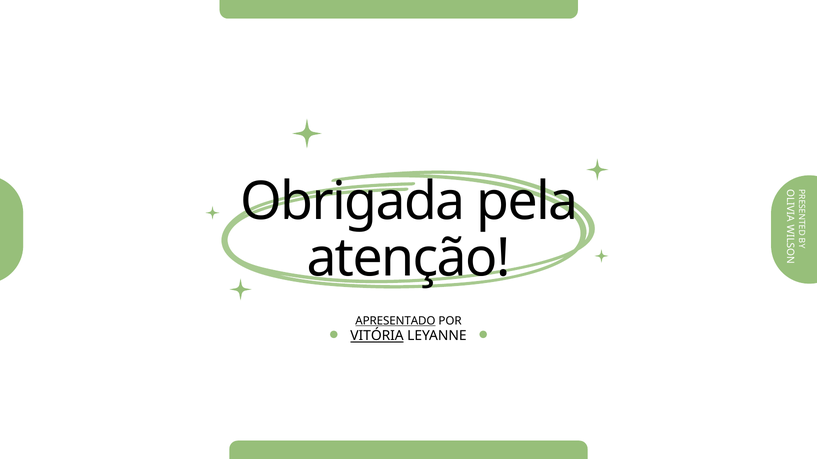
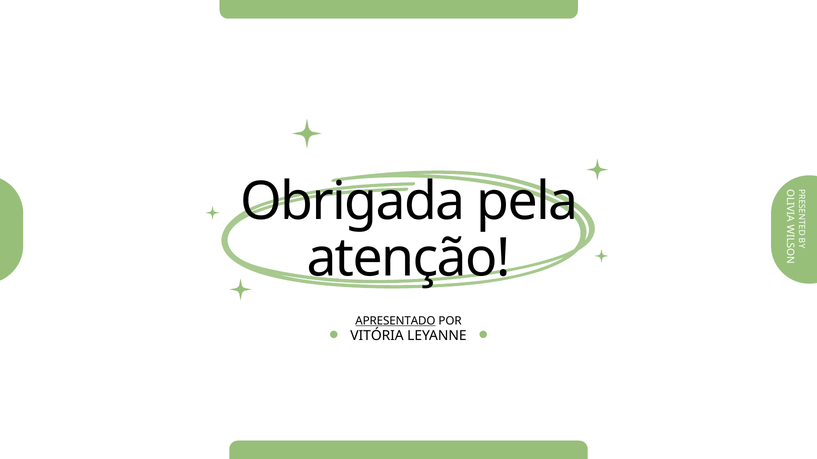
VITÓRIA underline: present -> none (377, 336)
